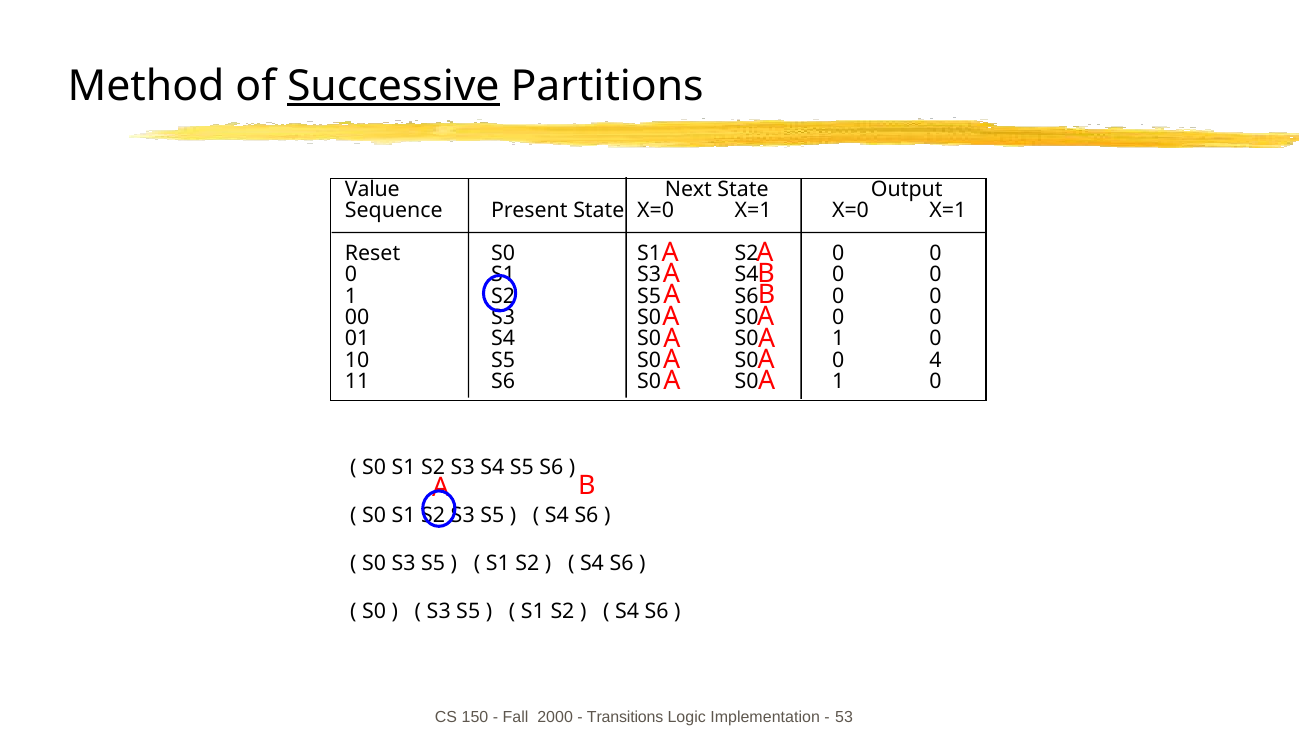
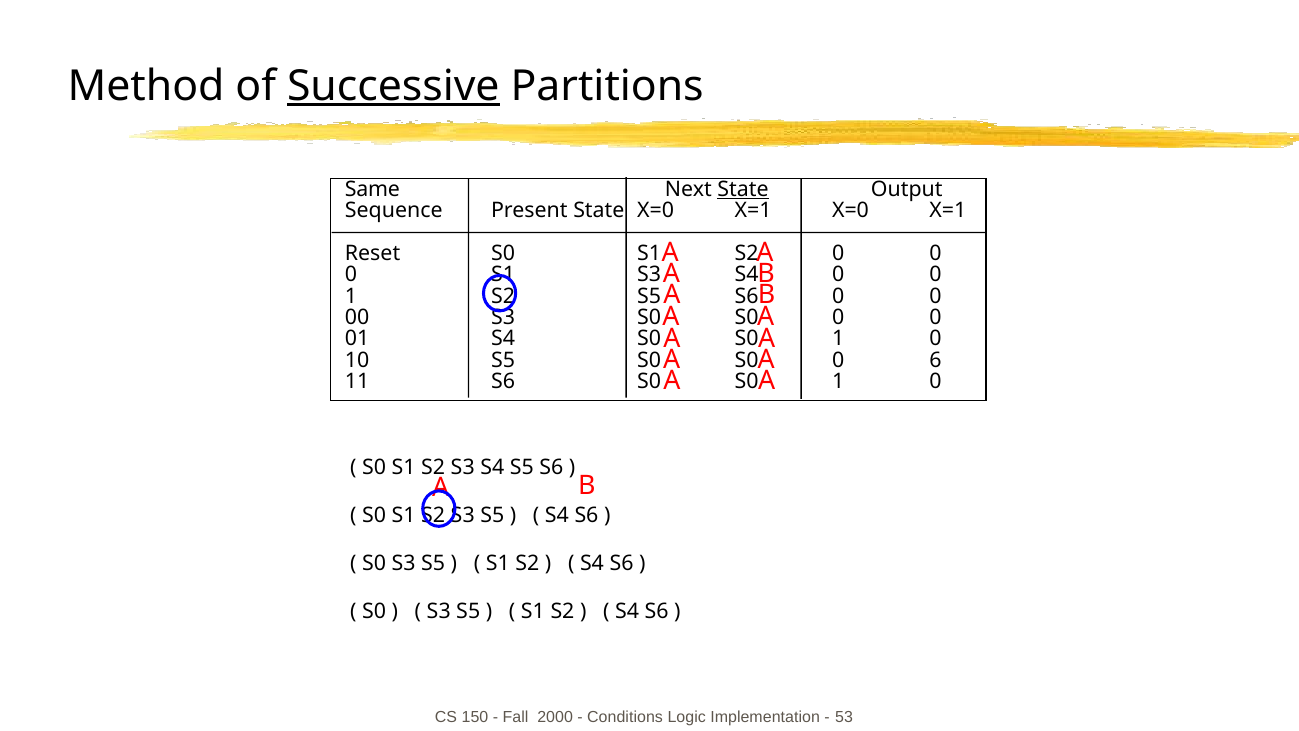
Value: Value -> Same (372, 189)
State underline: none -> present (743, 189)
4: 4 -> 6 (936, 360)
Transitions: Transitions -> Conditions (625, 717)
